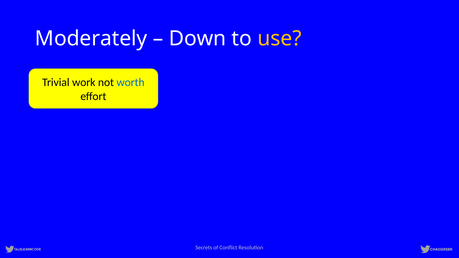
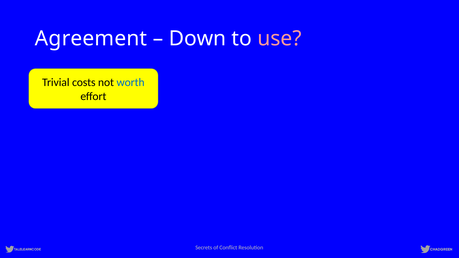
Moderately: Moderately -> Agreement (91, 39)
use colour: yellow -> pink (280, 39)
work: work -> costs (84, 83)
